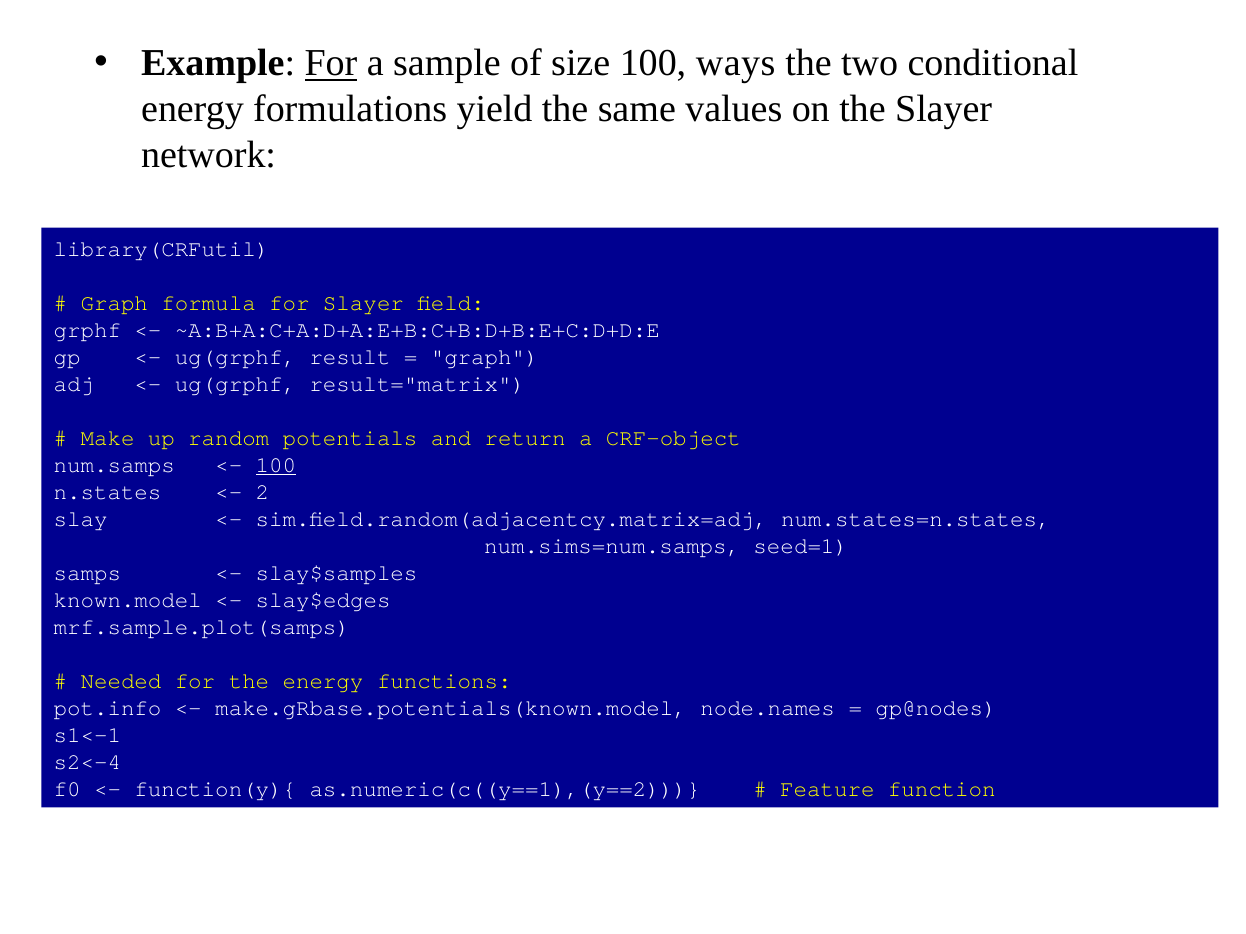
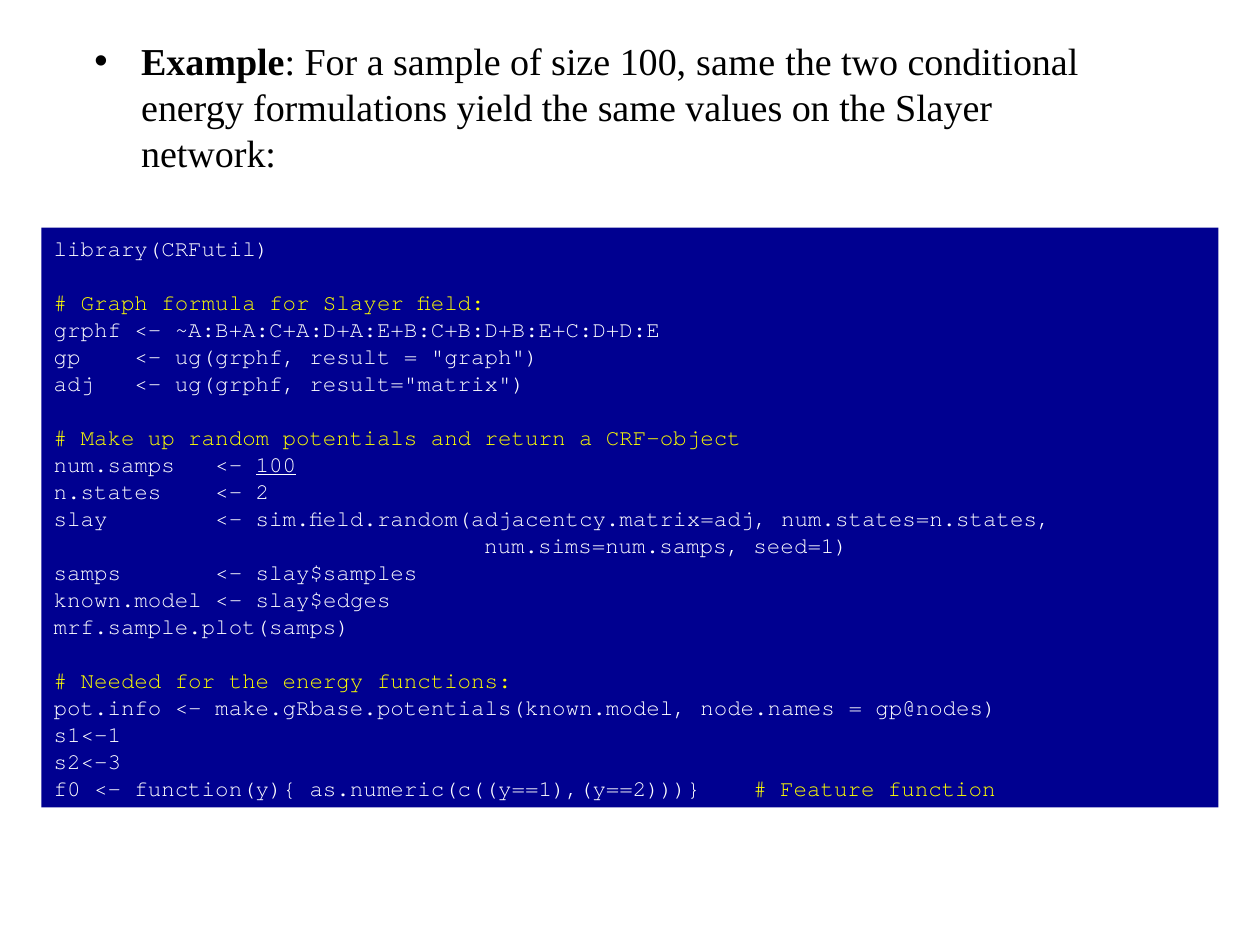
For underline: present -> none (331, 63)
100 ways: ways -> same (736, 63)
s2<-4: s2<-4 -> s2<-3 (87, 763)
